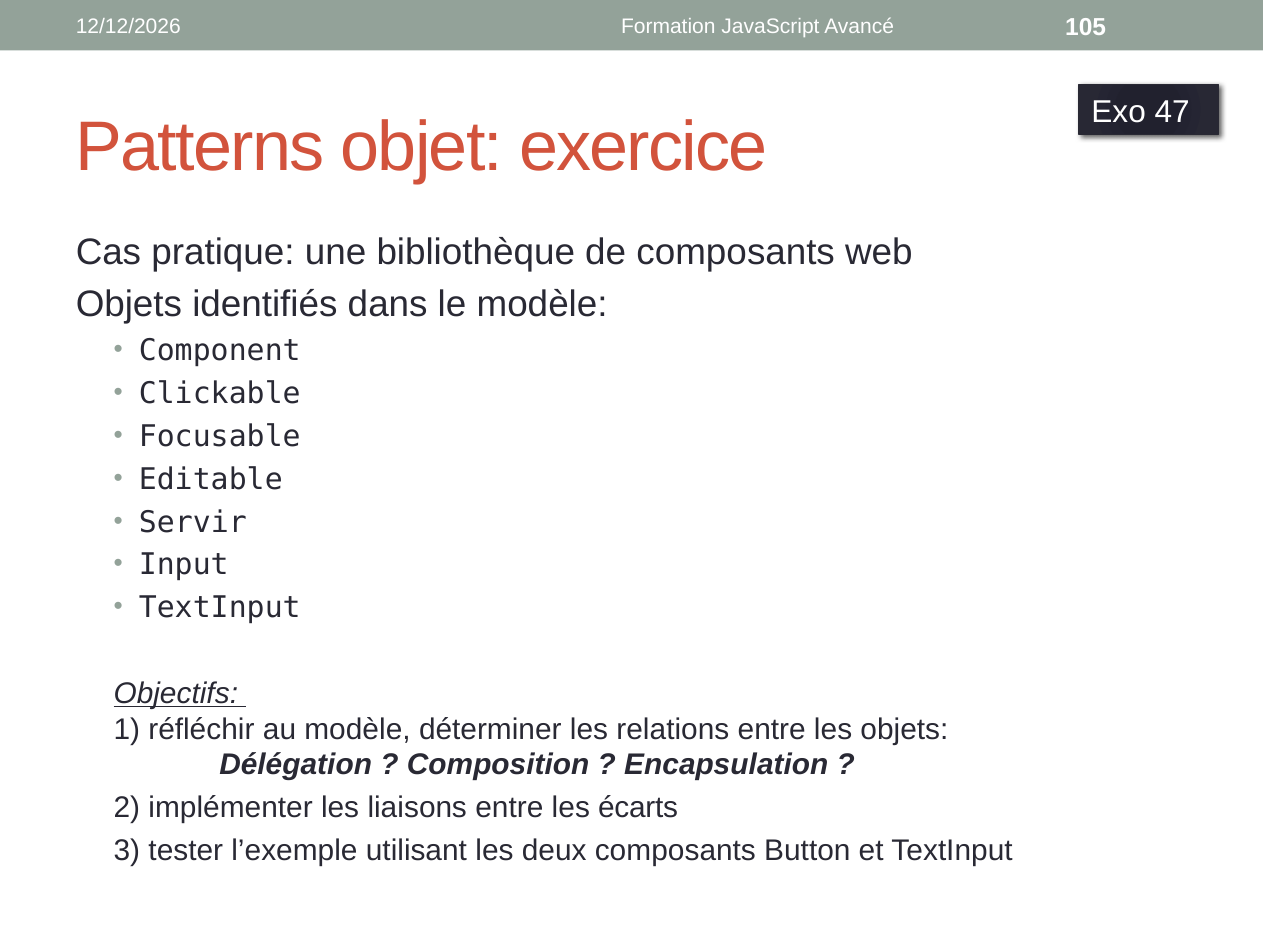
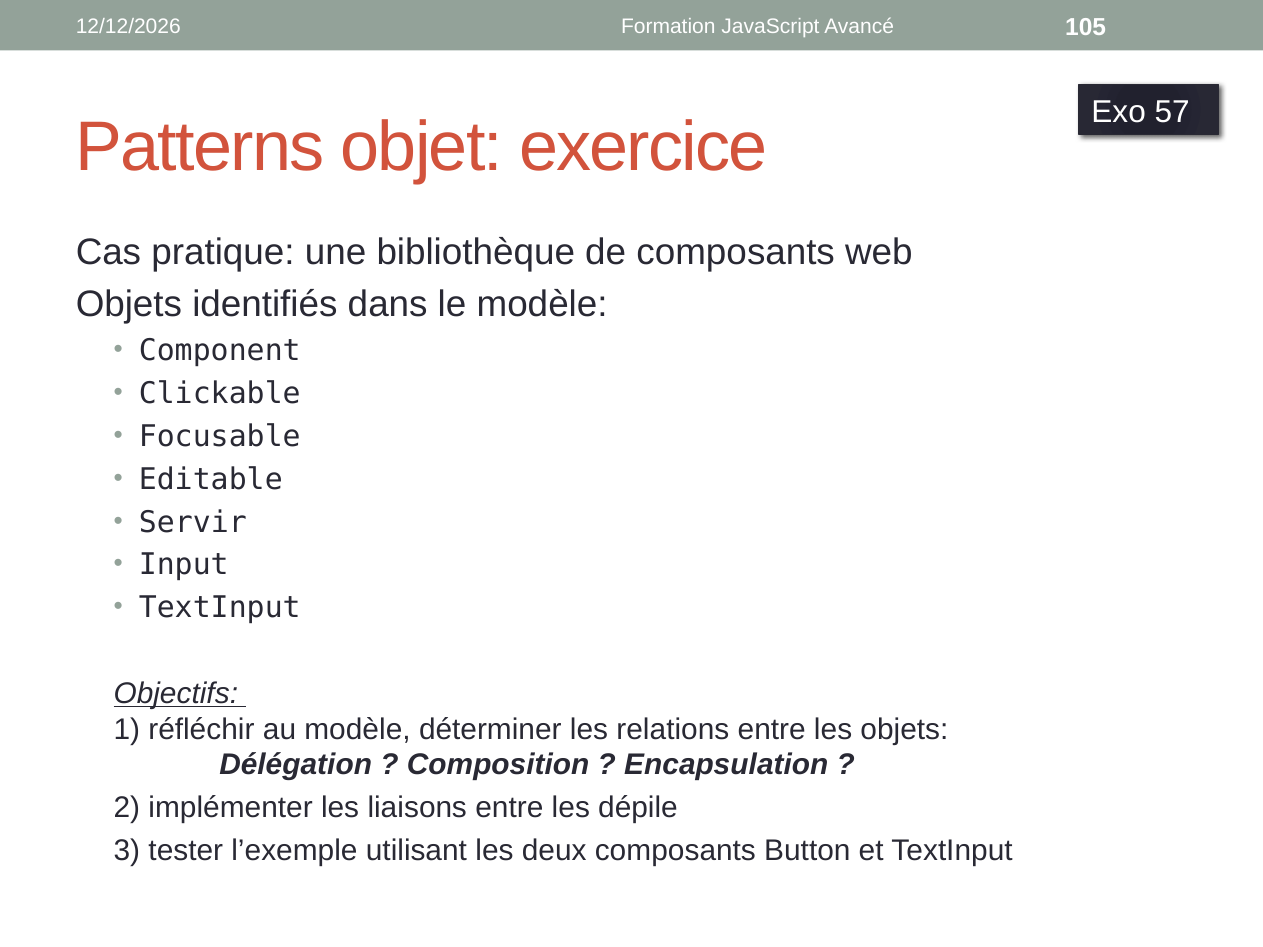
47: 47 -> 57 (1172, 112)
écarts: écarts -> dépile (638, 808)
